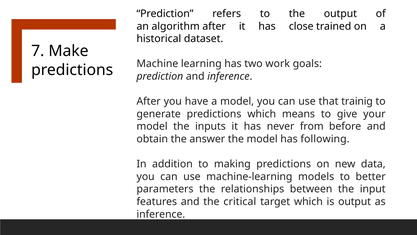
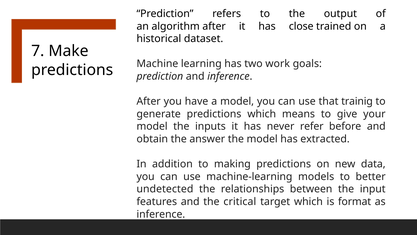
from: from -> refer (312, 126)
following: following -> extracted (325, 139)
parameters: parameters -> undetected (165, 189)
is output: output -> format (355, 201)
